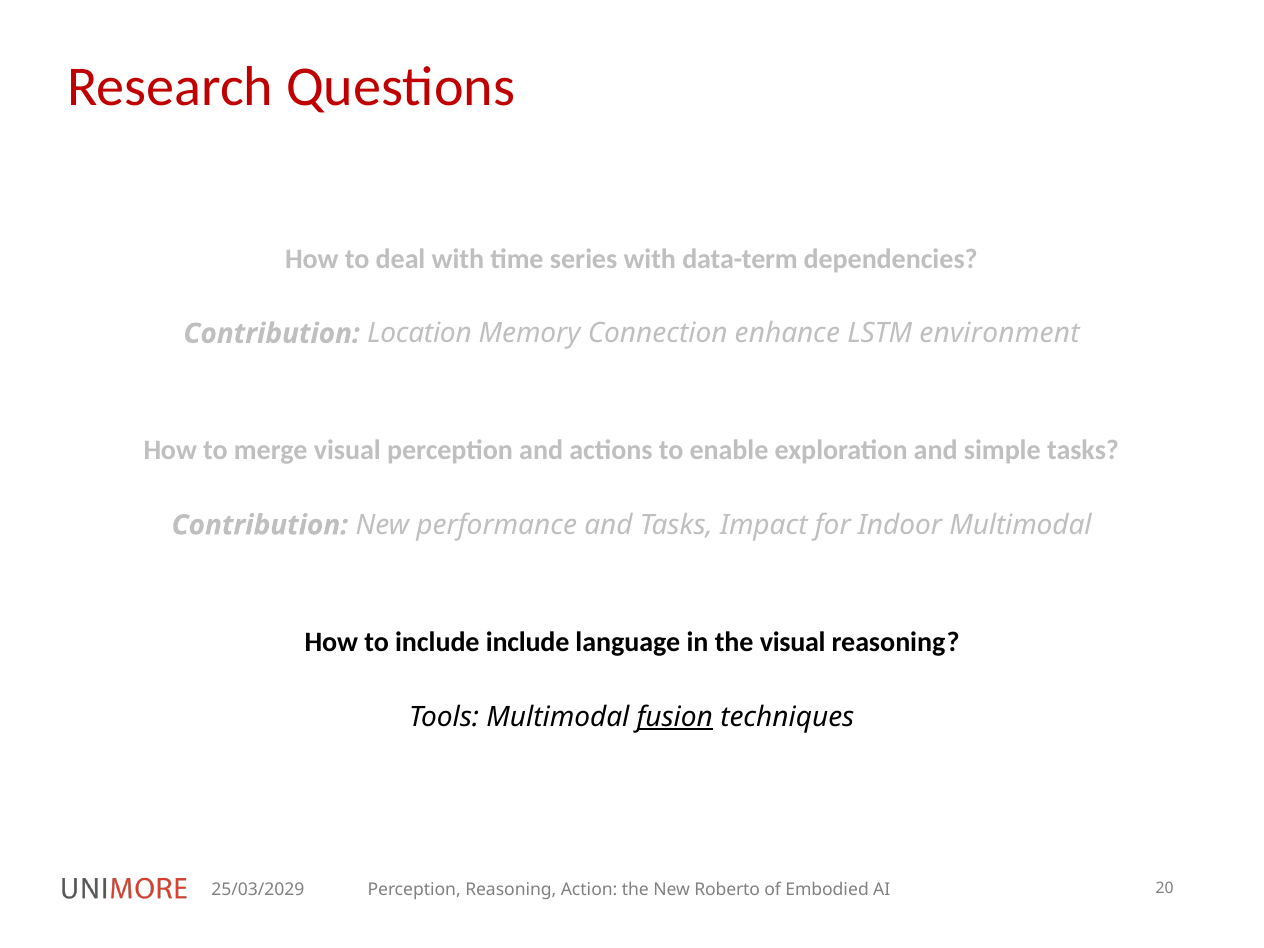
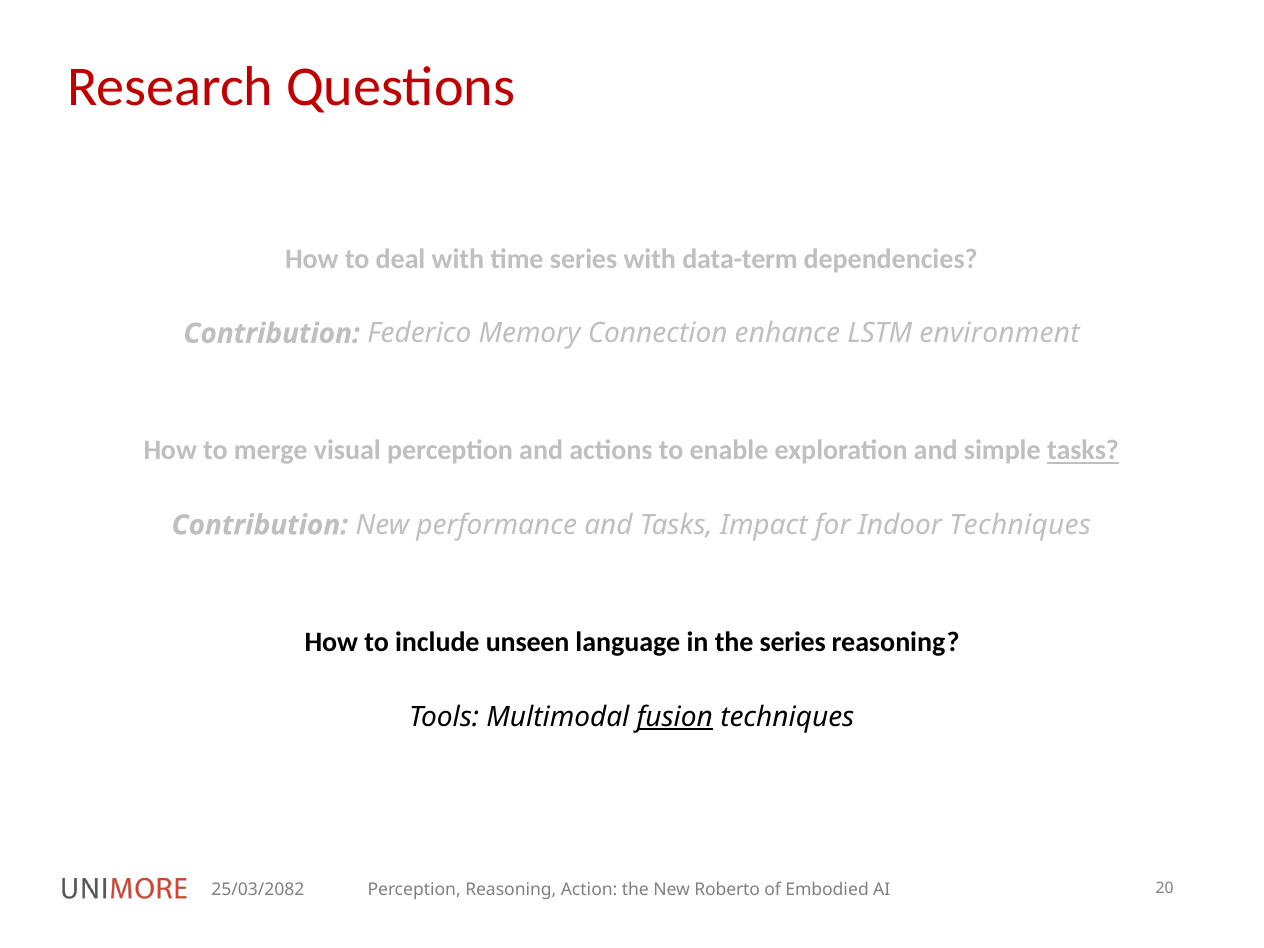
Location: Location -> Federico (419, 334)
tasks underline: none -> present (1083, 451)
Indoor Multimodal: Multimodal -> Techniques (1020, 525)
include include: include -> unseen (528, 642)
the visual: visual -> series (793, 642)
25/03/2029: 25/03/2029 -> 25/03/2082 (258, 890)
